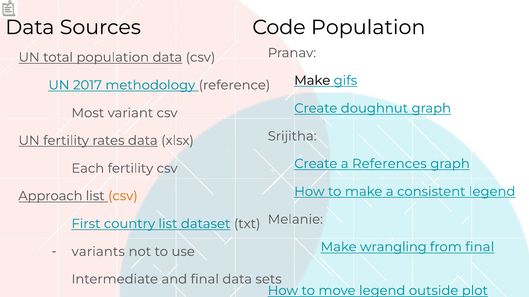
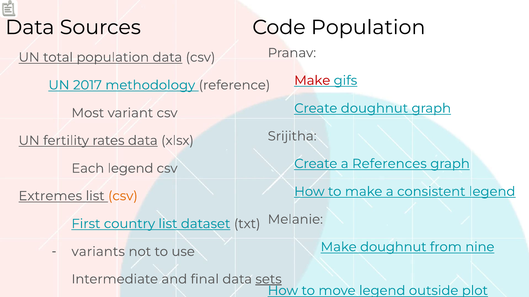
Make colour: black -> red (312, 81)
Each fertility: fertility -> legend (130, 169)
Approach: Approach -> Extremes (50, 196)
Make wrangling: wrangling -> doughnut (393, 247)
from final: final -> nine (480, 247)
sets underline: none -> present (269, 280)
